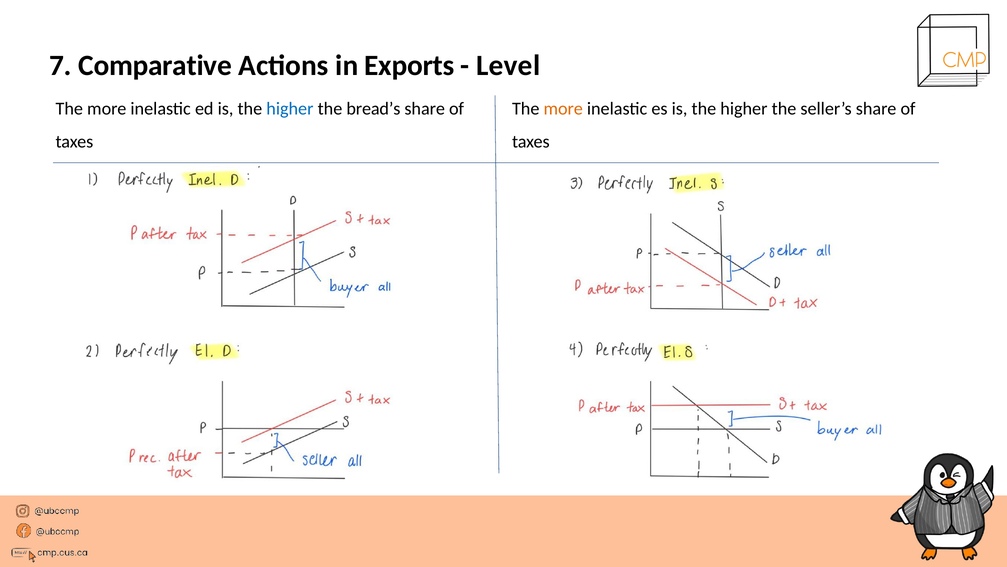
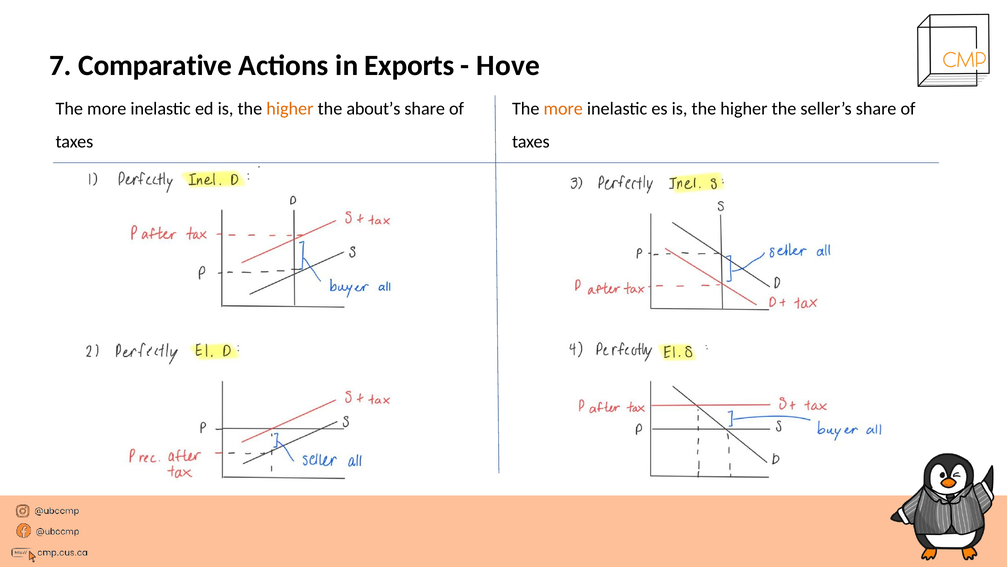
Level: Level -> Hove (508, 66)
higher colour: blue -> orange (290, 109)
bread’s: bread’s -> about’s (373, 109)
